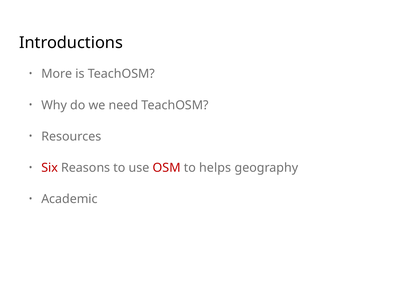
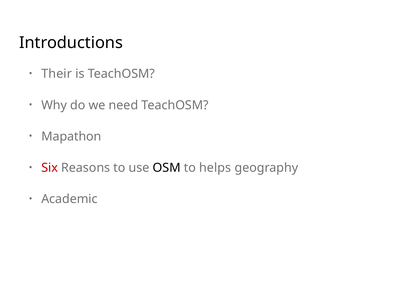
More: More -> Their (57, 74)
Resources: Resources -> Mapathon (71, 137)
OSM colour: red -> black (167, 168)
